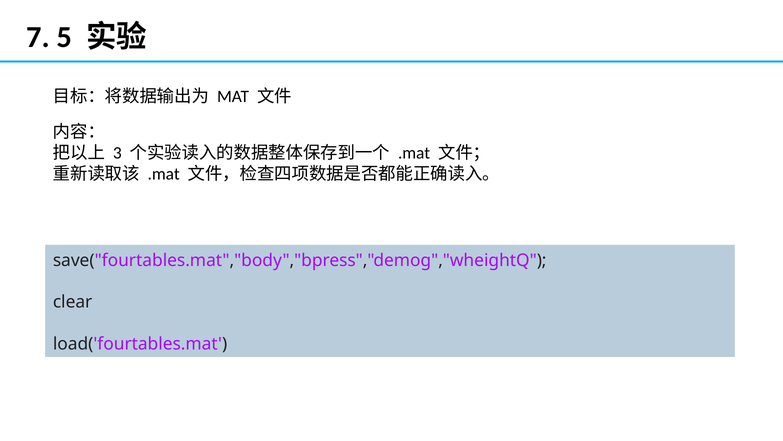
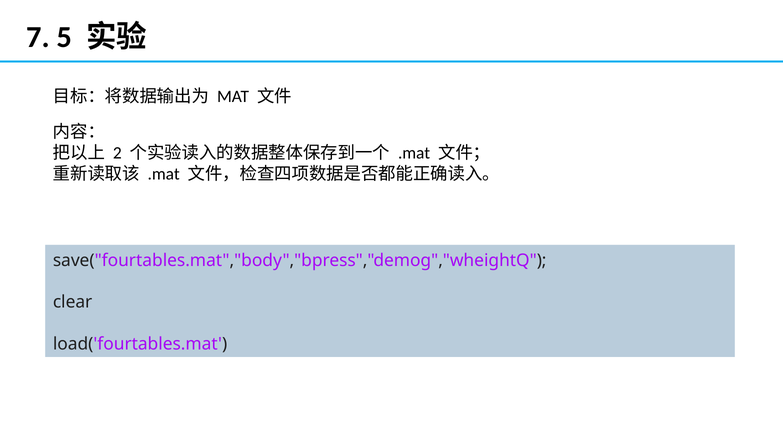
3: 3 -> 2 (117, 153)
